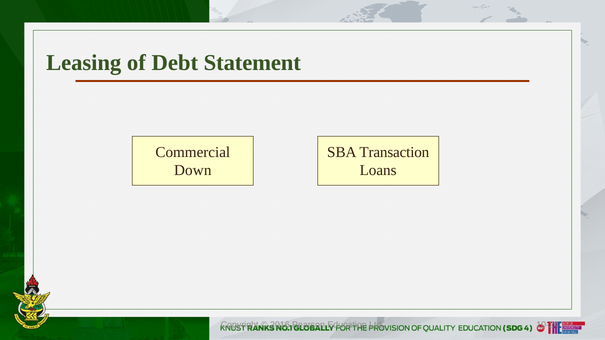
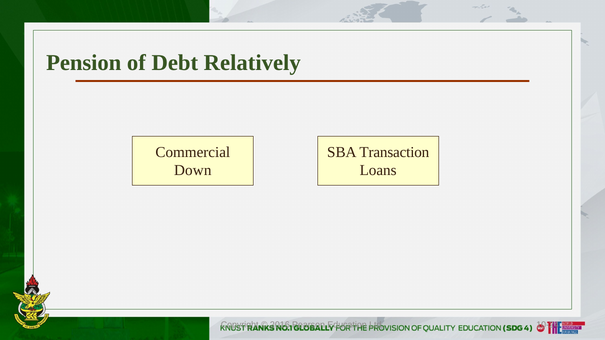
Leasing: Leasing -> Pension (84, 63)
Statement: Statement -> Relatively (252, 63)
